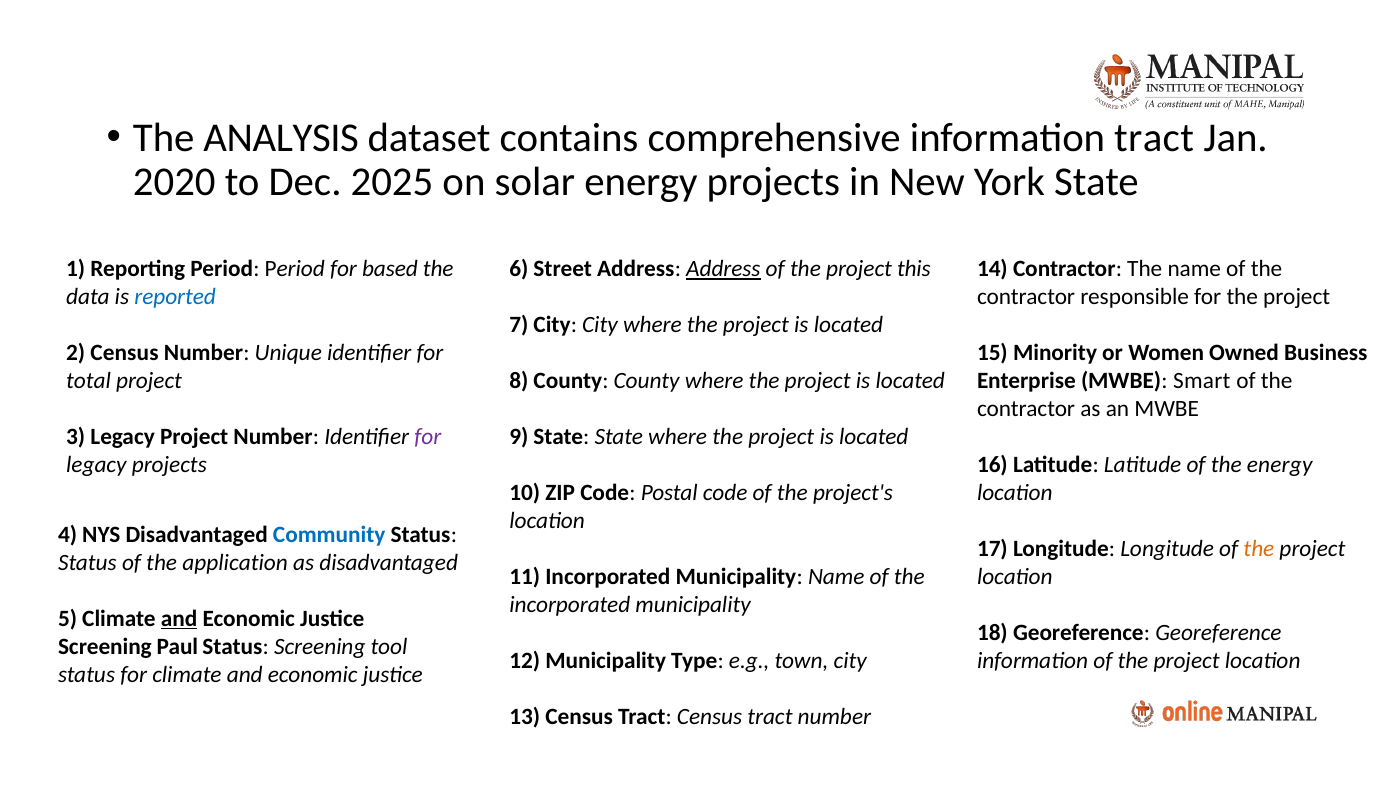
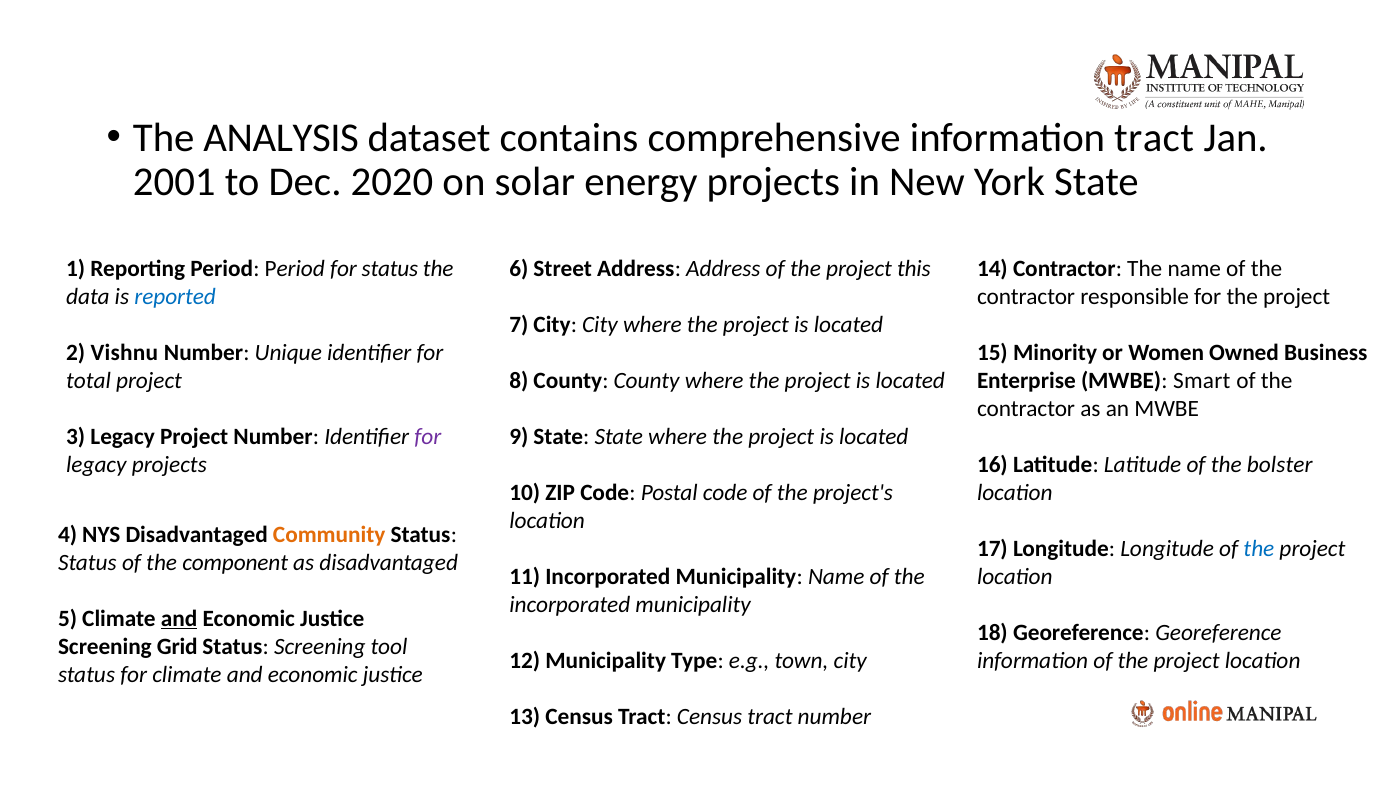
2020: 2020 -> 2001 (174, 182)
2025: 2025 -> 2020 (392, 182)
for based: based -> status (390, 269)
Address underline: present -> none (723, 269)
2 Census: Census -> Vishnu (124, 353)
the energy: energy -> bolster (1280, 465)
Community colour: blue -> orange (329, 534)
the colour: orange -> blue (1259, 549)
application: application -> component (235, 562)
Paul: Paul -> Grid (177, 646)
